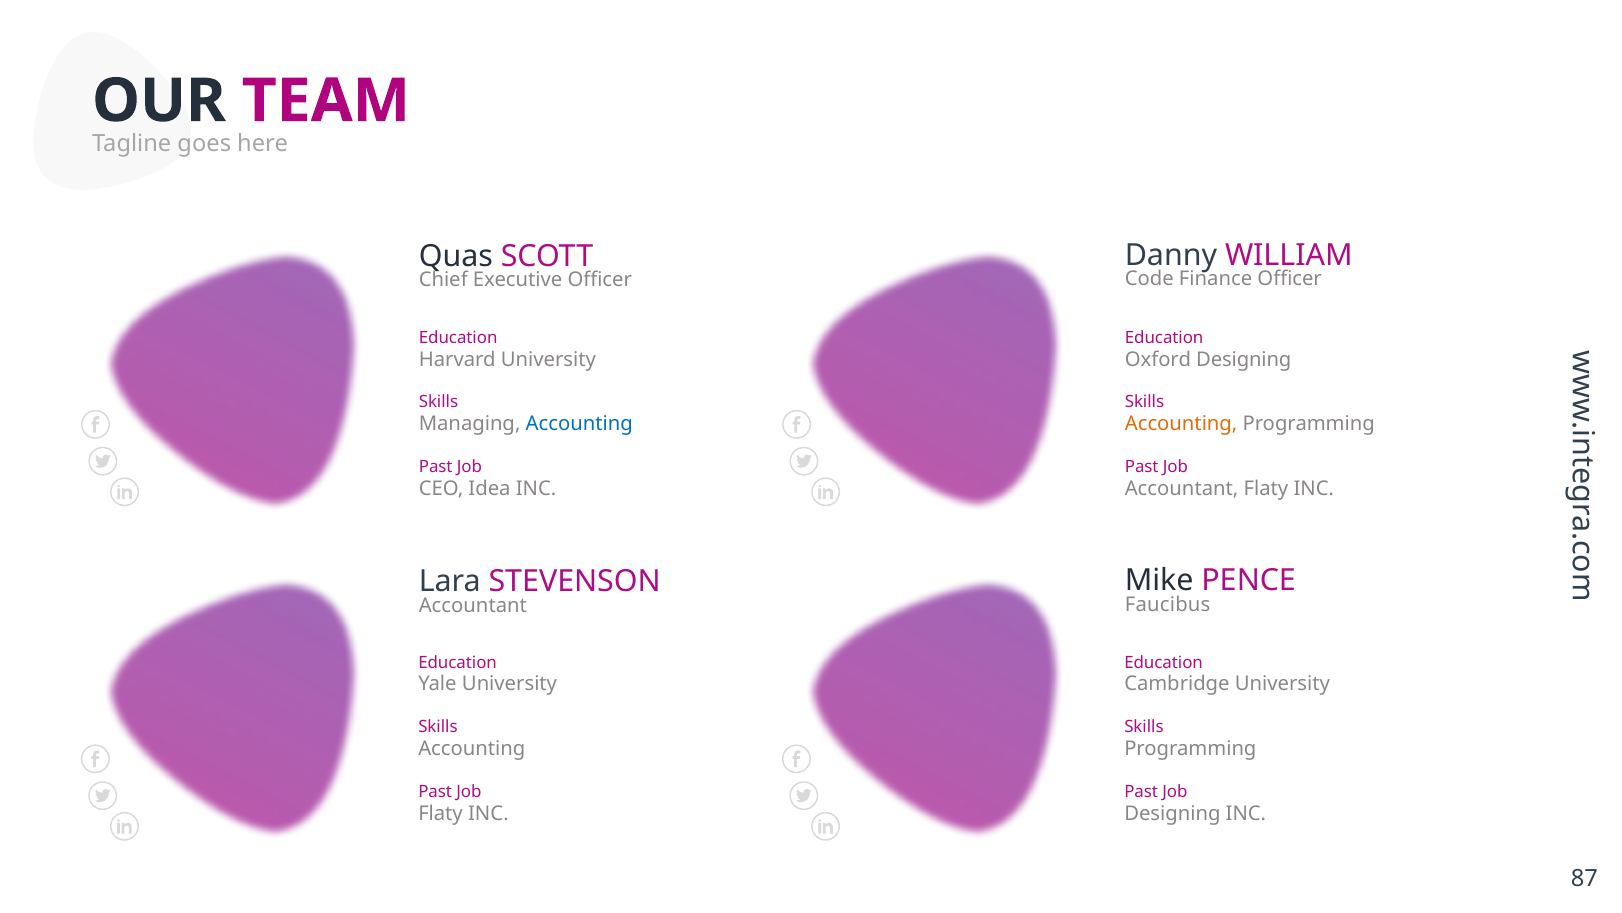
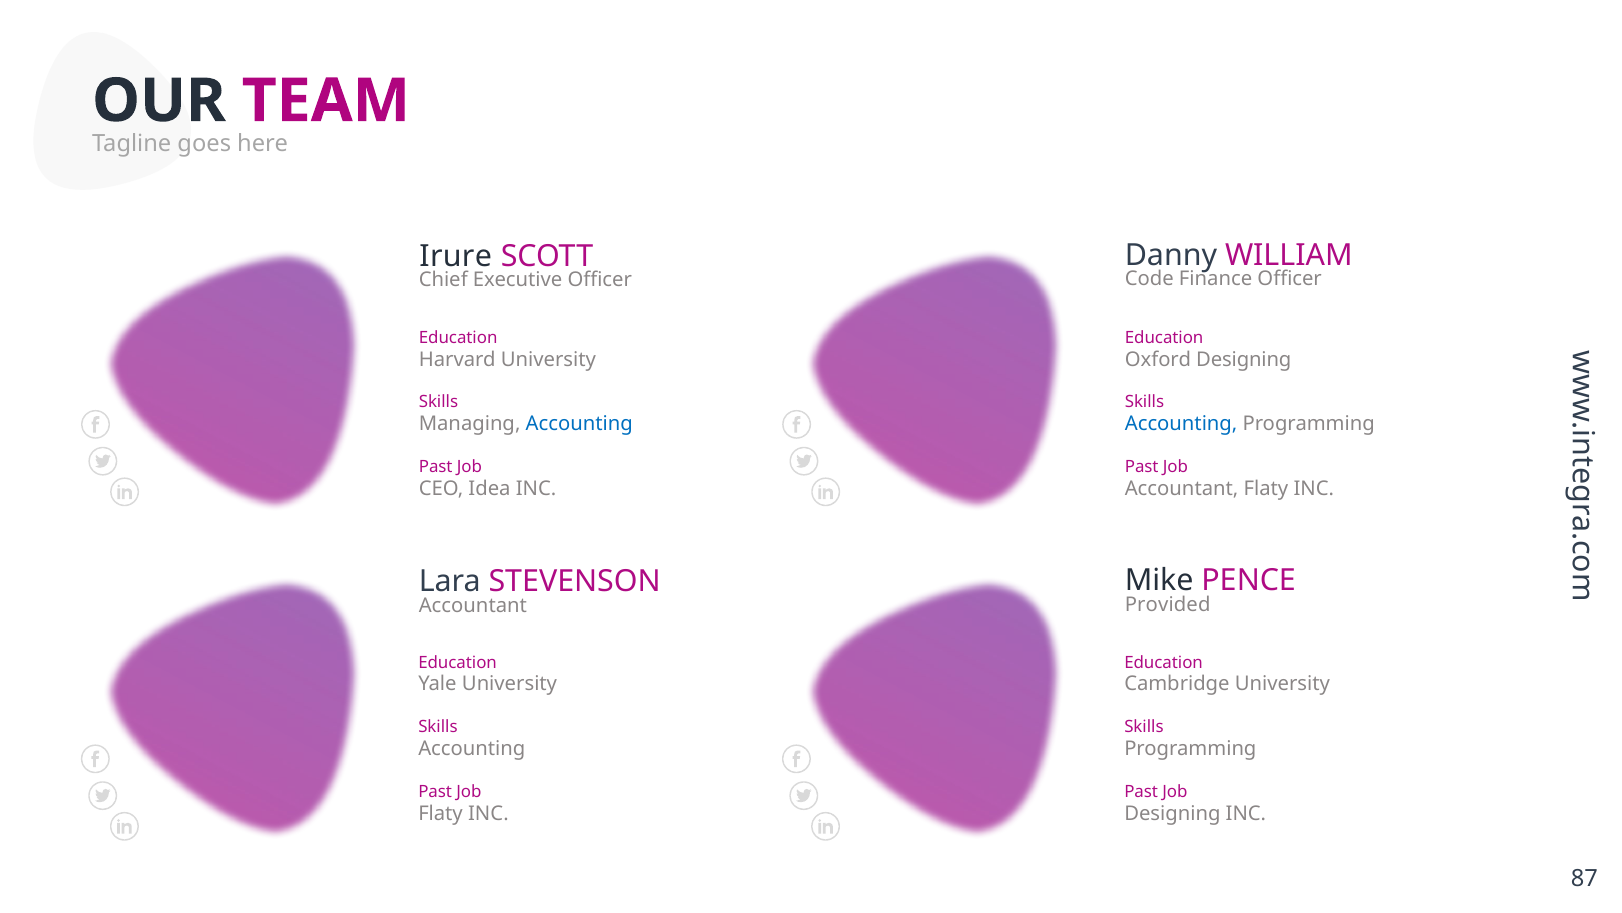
Quas: Quas -> Irure (456, 256)
Accounting colour: orange -> blue (1181, 423)
Faucibus: Faucibus -> Provided (1168, 604)
